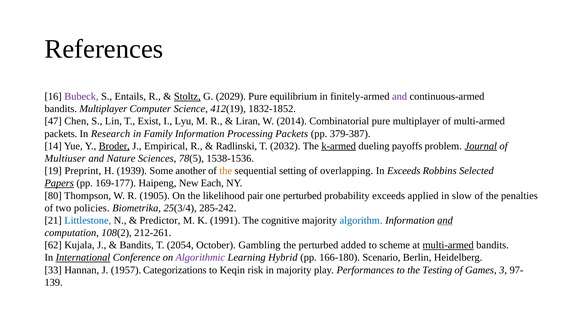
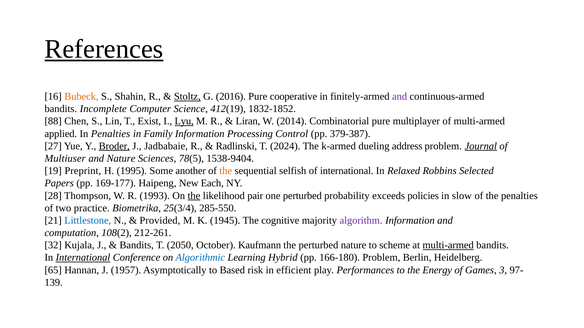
References underline: none -> present (104, 49)
Bubeck colour: purple -> orange (81, 97)
Entails: Entails -> Shahin (130, 97)
2029: 2029 -> 2016 (231, 97)
equilibrium: equilibrium -> cooperative (293, 97)
bandits Multiplayer: Multiplayer -> Incomplete (103, 109)
47: 47 -> 88 (53, 121)
Lyu underline: none -> present (184, 121)
packets: packets -> applied (61, 134)
In Research: Research -> Penalties (111, 134)
Processing Packets: Packets -> Control (292, 134)
14: 14 -> 27 (53, 146)
Empirical: Empirical -> Jadbabaie (166, 146)
2032: 2032 -> 2024 (285, 146)
k-armed underline: present -> none (339, 146)
payoffs: payoffs -> address (407, 146)
1538-1536: 1538-1536 -> 1538-9404 (230, 159)
1939: 1939 -> 1995 (132, 171)
setting: setting -> selfish (293, 171)
of overlapping: overlapping -> international (347, 171)
In Exceeds: Exceeds -> Relaxed (404, 171)
Papers underline: present -> none (59, 183)
80: 80 -> 28 (53, 196)
1905: 1905 -> 1993 (155, 196)
the underline: none -> present (194, 196)
applied: applied -> policies (423, 196)
policies: policies -> practice (92, 208)
285-242: 285-242 -> 285-550 (218, 208)
Predictor: Predictor -> Provided (160, 221)
1991: 1991 -> 1945 (225, 221)
algorithm colour: blue -> purple (361, 221)
and underline: present -> none (445, 221)
62: 62 -> 32 (53, 246)
2054: 2054 -> 2050 (180, 246)
Gambling: Gambling -> Kaufmann (260, 246)
perturbed added: added -> nature (354, 246)
Algorithmic colour: purple -> blue (200, 258)
166-180 Scenario: Scenario -> Problem (381, 258)
33: 33 -> 65 (53, 270)
Categorizations: Categorizations -> Asymptotically (175, 270)
Keqin: Keqin -> Based (232, 270)
in majority: majority -> efficient (294, 270)
Testing: Testing -> Energy (437, 270)
